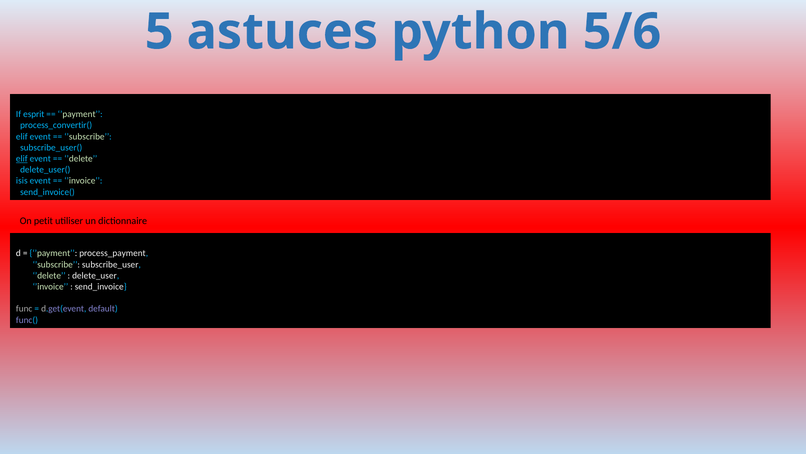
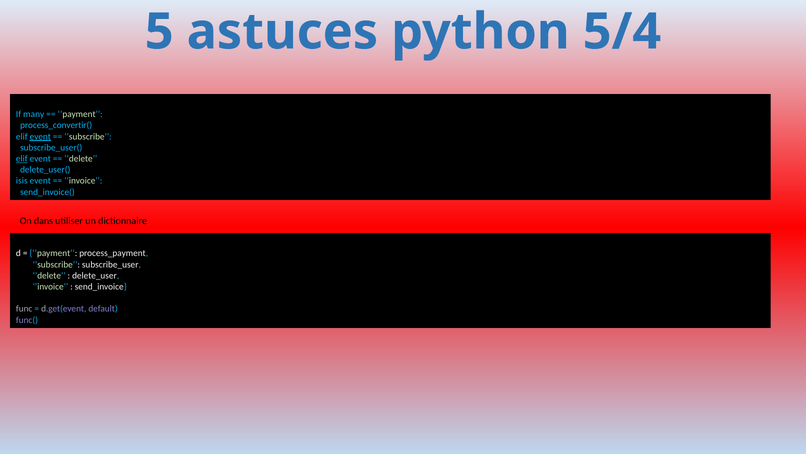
5/6: 5/6 -> 5/4 (622, 32)
esprit: esprit -> many (34, 114)
event underline: none -> present (40, 136)
petit: petit -> dans (43, 221)
